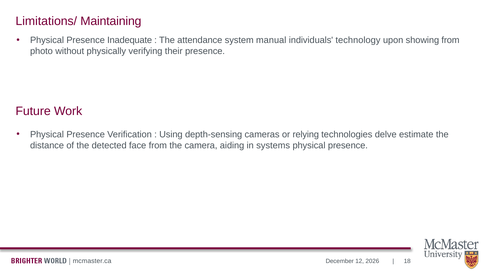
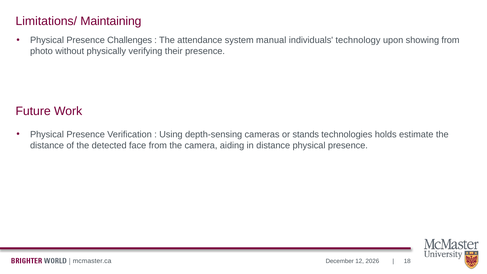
Inadequate: Inadequate -> Challenges (130, 40)
relying: relying -> stands (306, 134)
delve: delve -> holds (386, 134)
in systems: systems -> distance (273, 145)
